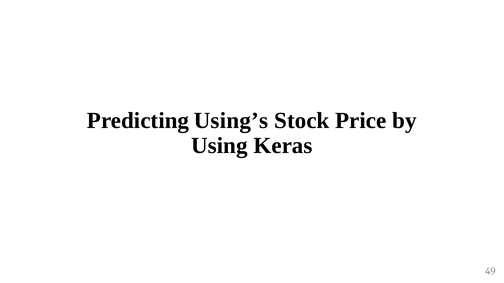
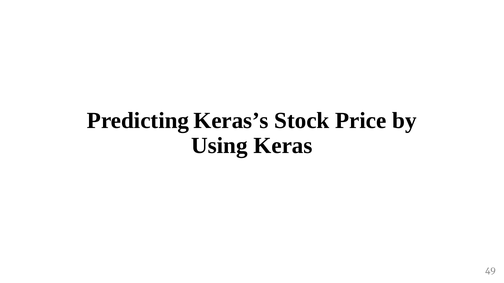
Using’s: Using’s -> Keras’s (231, 121)
